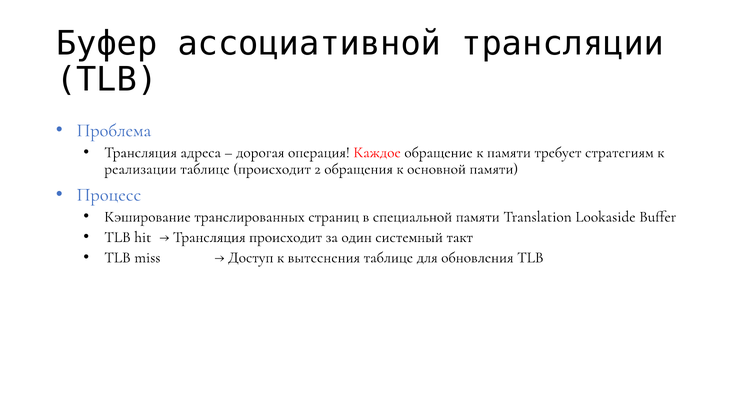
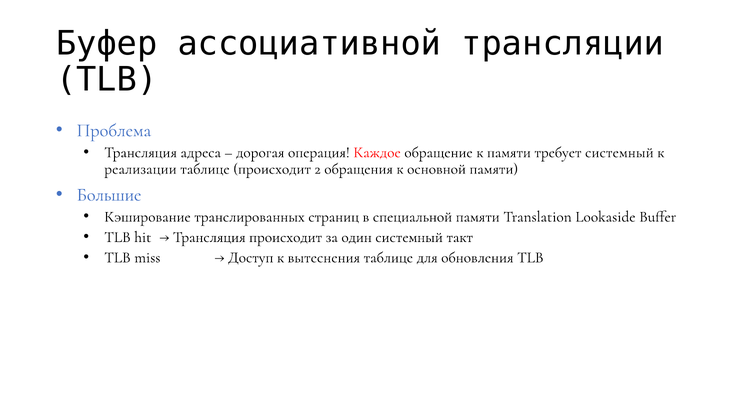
требует стратегиям: стратегиям -> системный (619, 152)
Процесс: Процесс -> Большие (109, 195)
